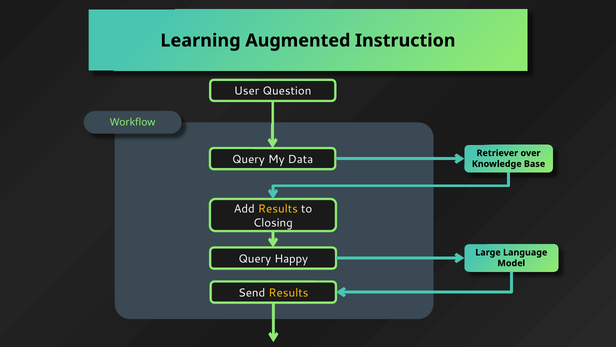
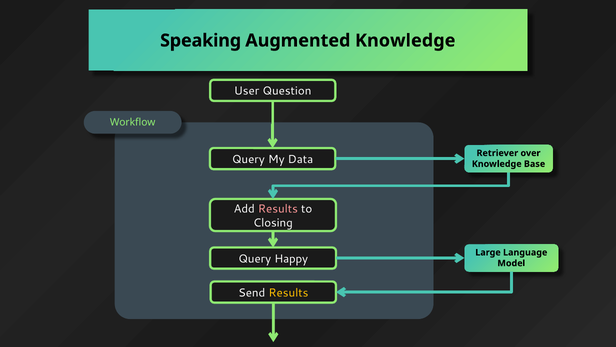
Learning: Learning -> Speaking (201, 41)
Augmented Instruction: Instruction -> Knowledge (405, 41)
Results colour: yellow -> pink (278, 209)
